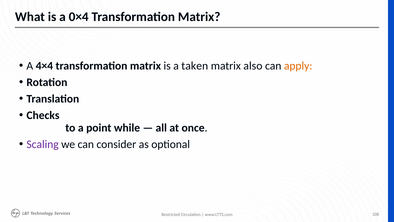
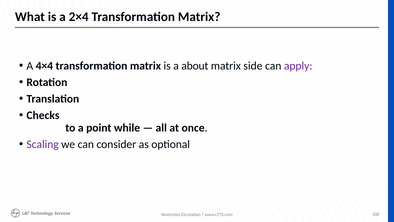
0×4: 0×4 -> 2×4 (79, 17)
taken: taken -> about (195, 66)
also: also -> side (253, 66)
apply colour: orange -> purple (298, 66)
